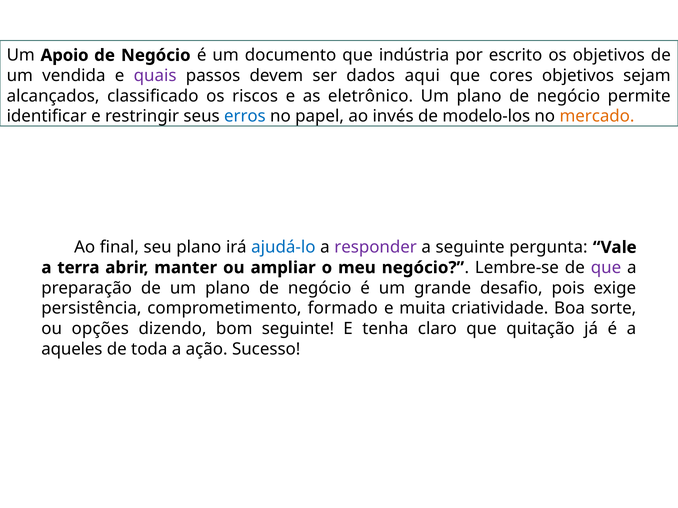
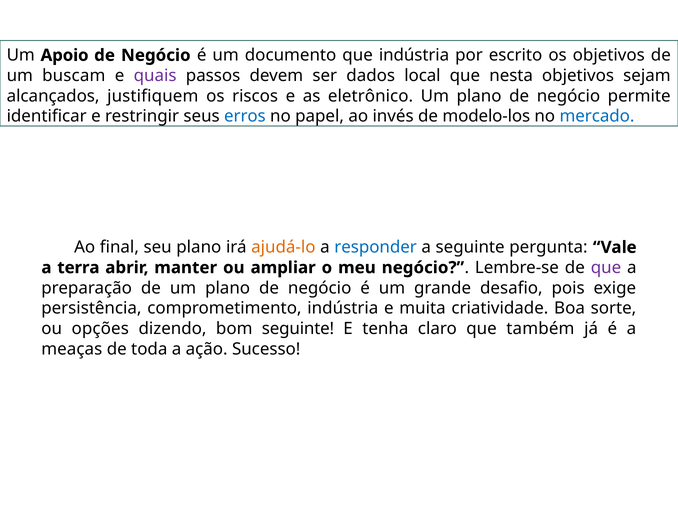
vendida: vendida -> buscam (74, 76)
aqui: aqui -> local (422, 76)
cores: cores -> nesta (511, 76)
classificado: classificado -> justifiquem (153, 96)
mercado colour: orange -> blue (597, 116)
ajudá-lo colour: blue -> orange (283, 248)
responder colour: purple -> blue (376, 248)
comprometimento formado: formado -> indústria (343, 309)
quitação: quitação -> também (540, 329)
aqueles: aqueles -> meaças (72, 349)
